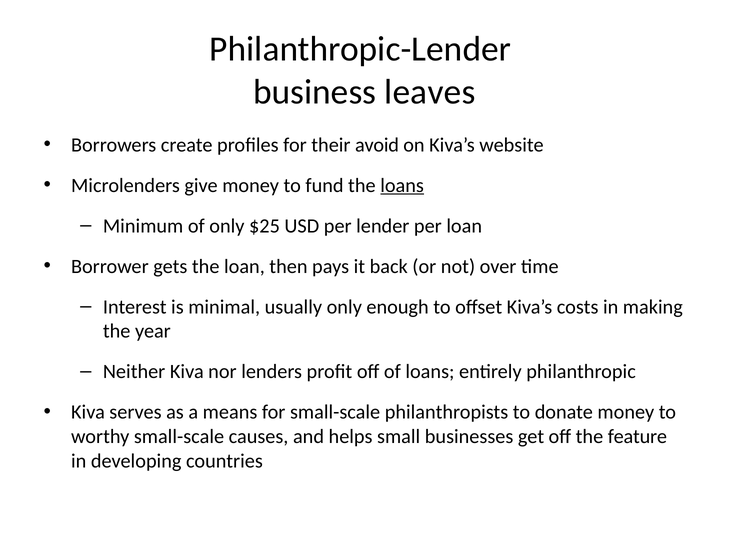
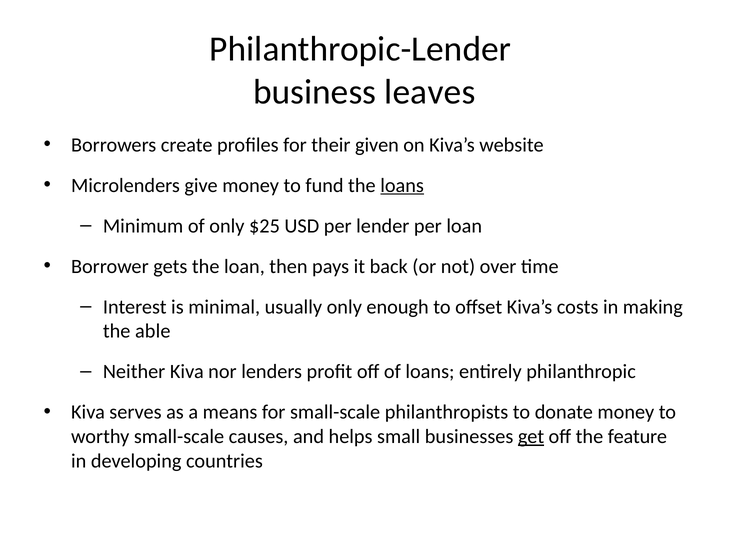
avoid: avoid -> given (377, 145)
year: year -> able (153, 331)
get underline: none -> present (531, 436)
